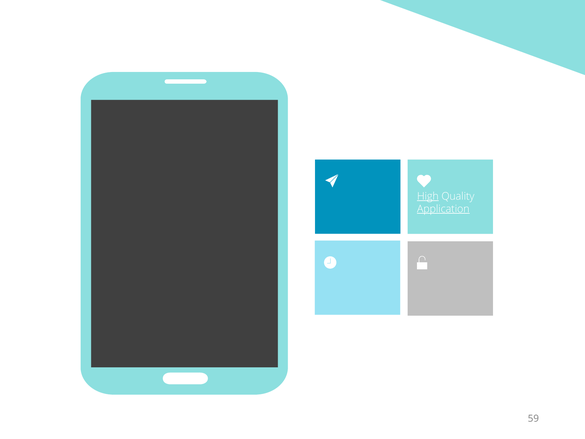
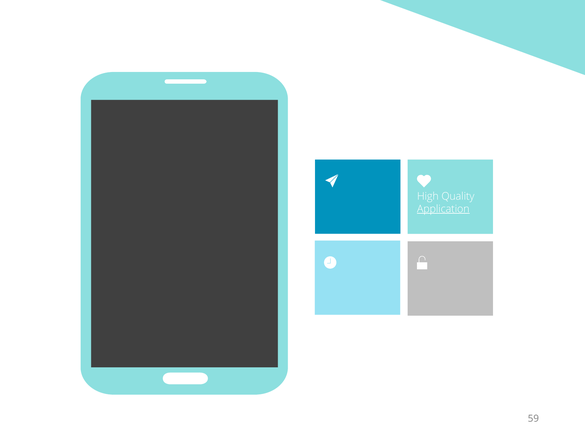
High underline: present -> none (428, 196)
